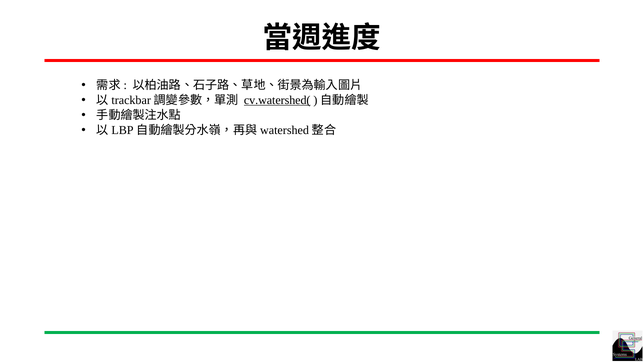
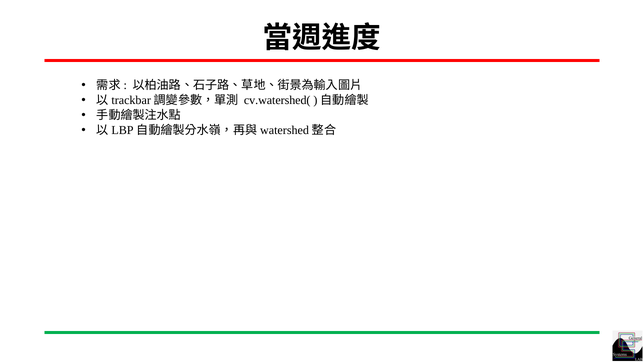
cv.watershed( underline: present -> none (277, 100)
